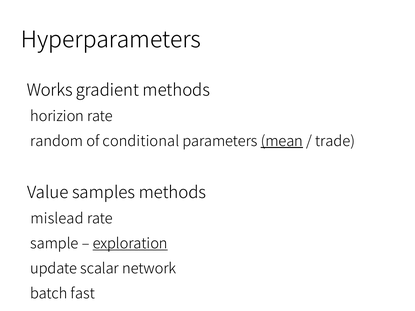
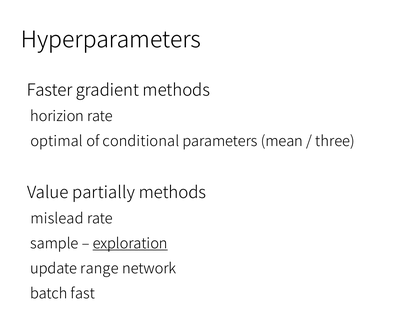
Works: Works -> Faster (50, 90)
random: random -> optimal (57, 141)
mean underline: present -> none (282, 141)
trade: trade -> three (335, 141)
samples: samples -> partially (103, 193)
scalar: scalar -> range (99, 269)
